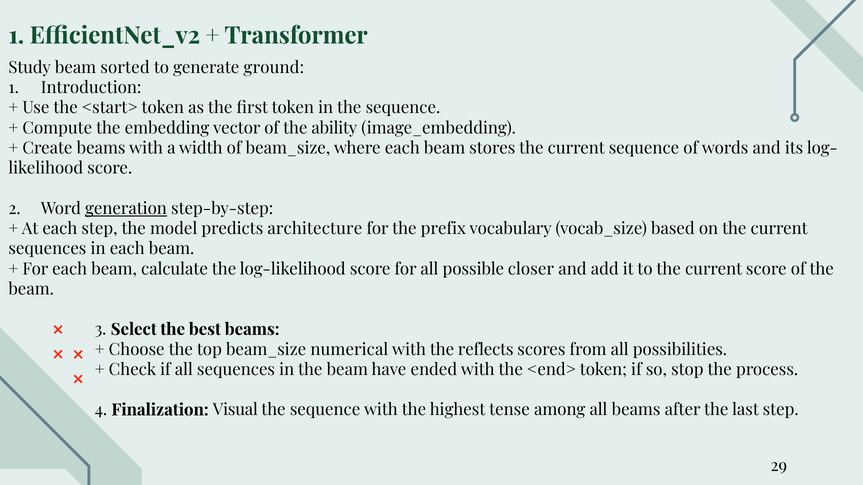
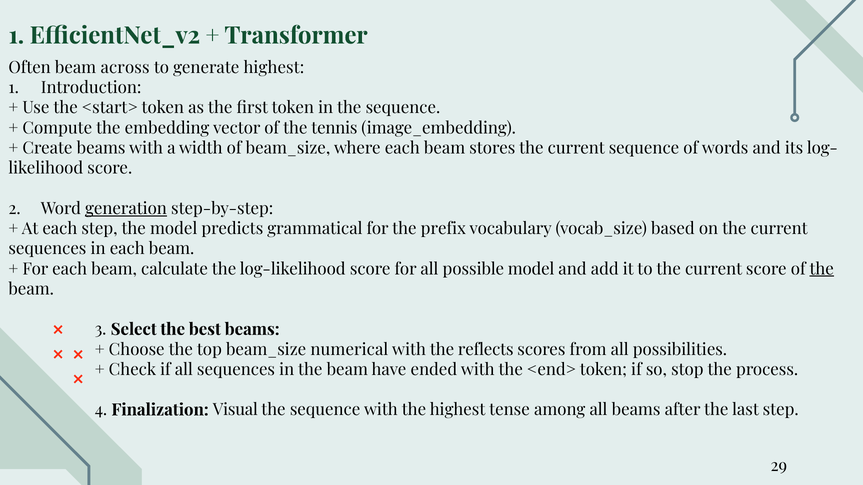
Study: Study -> Often (30, 68)
sorted: sorted -> across (125, 68)
generate ground: ground -> highest (274, 68)
ability: ability -> tennis (334, 128)
architecture: architecture -> grammatical (315, 229)
possible closer: closer -> model (531, 269)
the underline: none -> present (822, 269)
